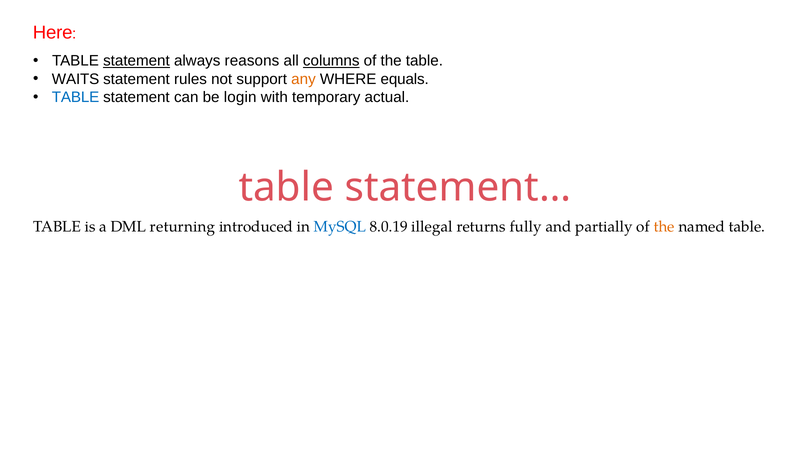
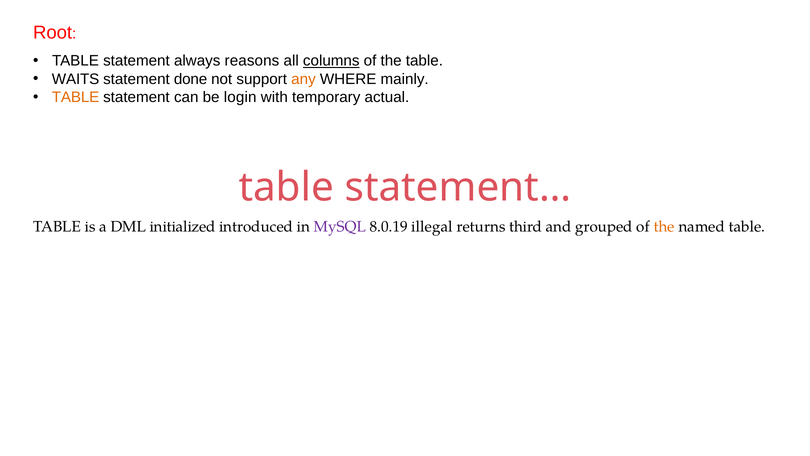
Here: Here -> Root (53, 33)
statement underline: present -> none (136, 61)
rules: rules -> done (191, 79)
equals: equals -> mainly (405, 79)
TABLE colour: blue -> orange (76, 97)
returning: returning -> initialized (183, 227)
MySQL colour: blue -> purple (340, 227)
fully: fully -> third (526, 227)
partially: partially -> grouped (604, 227)
